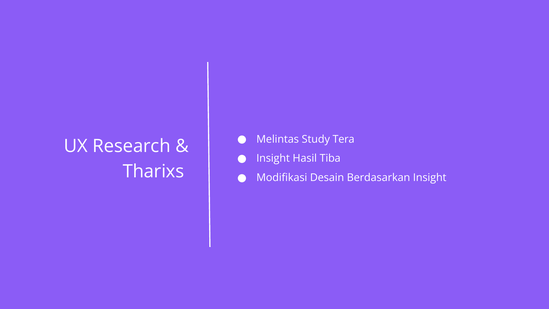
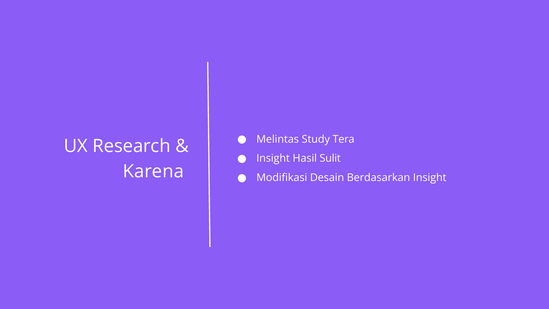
Tiba: Tiba -> Sulit (330, 158)
Tharixs: Tharixs -> Karena (153, 171)
